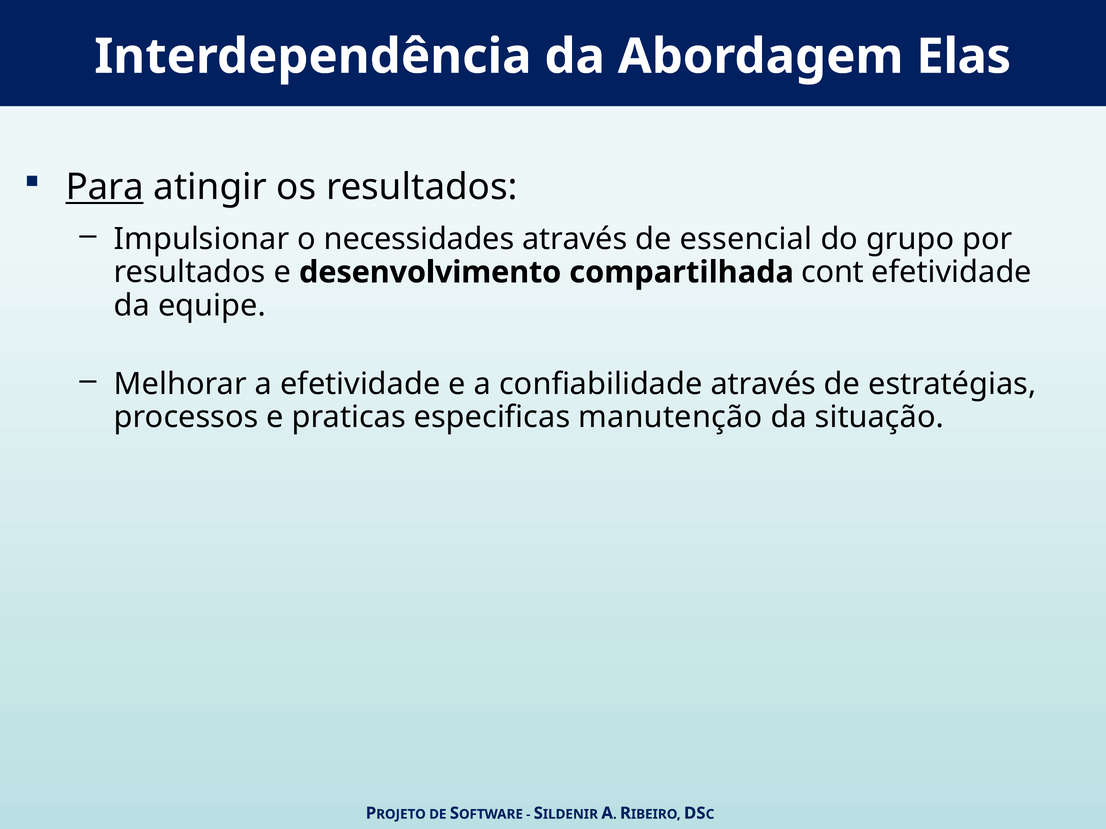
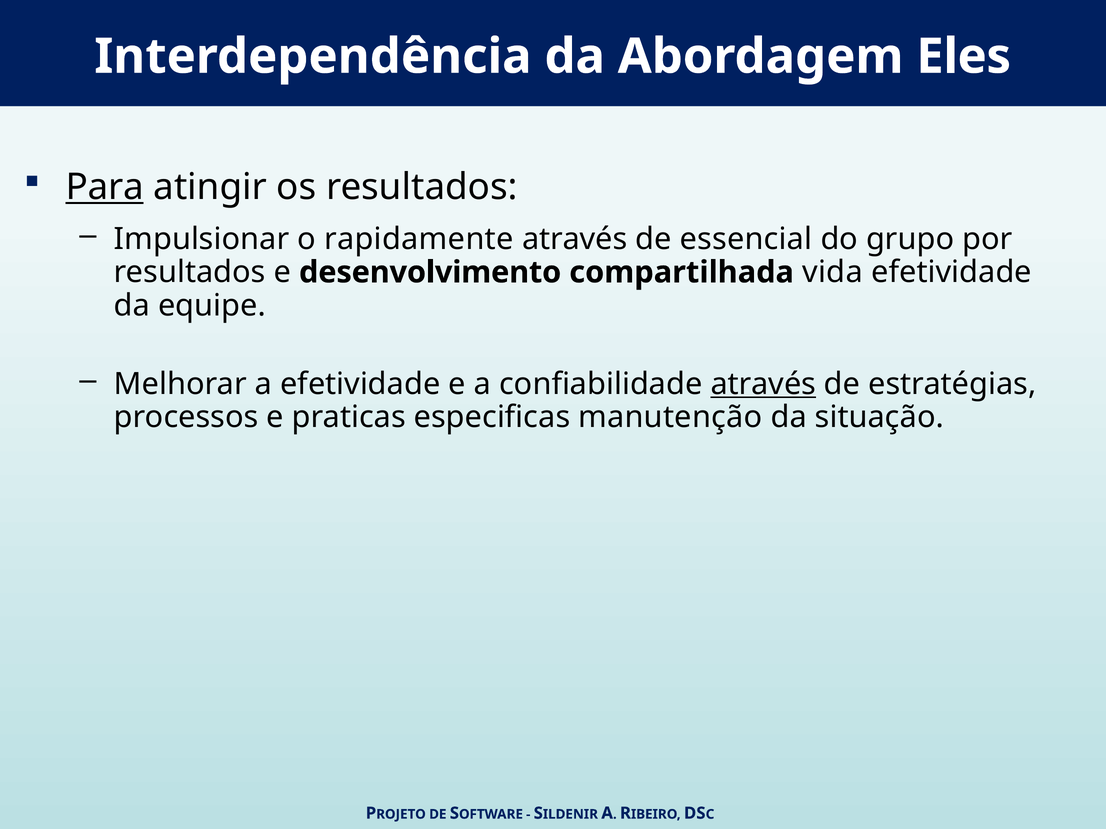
Elas: Elas -> Eles (964, 57)
necessidades: necessidades -> rapidamente (419, 239)
cont: cont -> vida (832, 272)
através underline: none -> present (763, 384)
